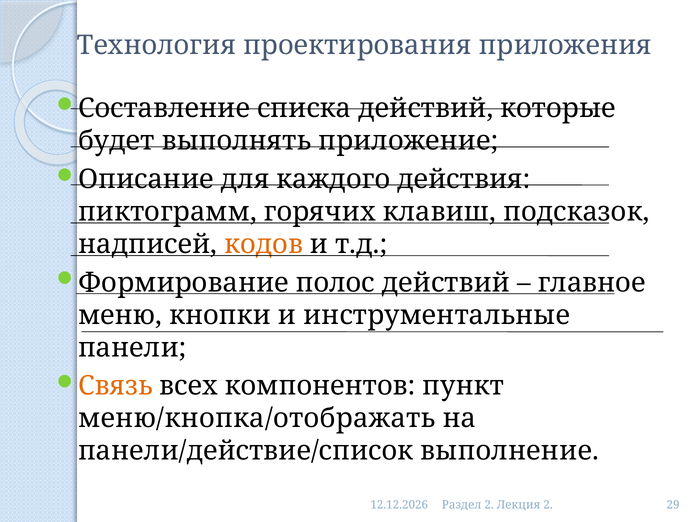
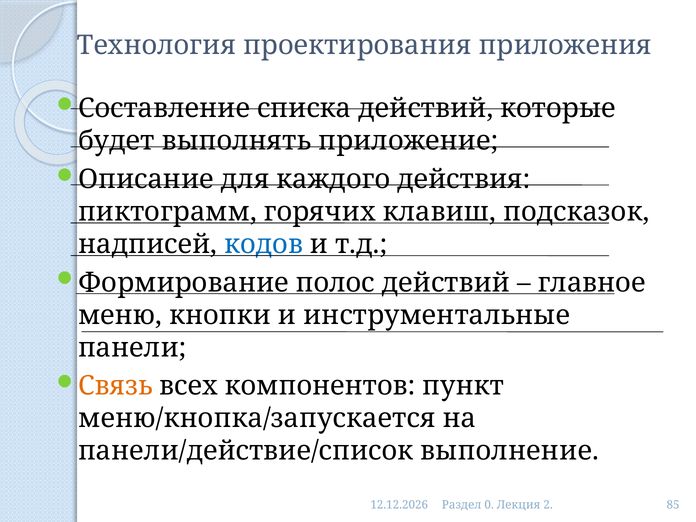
кодов colour: orange -> blue (264, 244)
меню/кнопка/отображать: меню/кнопка/отображать -> меню/кнопка/запускается (257, 418)
Раздел 2: 2 -> 0 (489, 505)
29: 29 -> 85 (673, 505)
